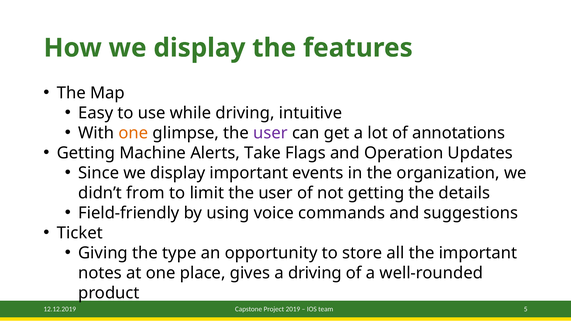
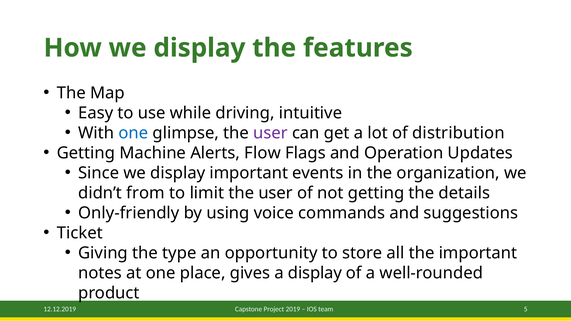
one colour: orange -> blue (133, 133)
annotations: annotations -> distribution (458, 133)
Take: Take -> Flow (263, 153)
Field-friendly: Field-friendly -> Only-friendly (129, 213)
a driving: driving -> display (315, 273)
